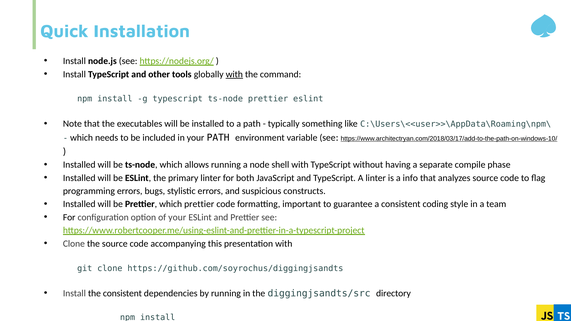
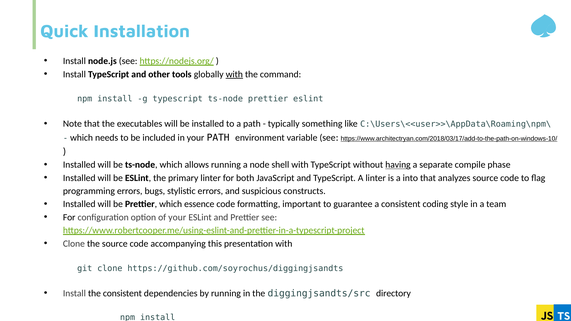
having underline: none -> present (398, 165)
info: info -> into (410, 178)
which prettier: prettier -> essence (199, 204)
